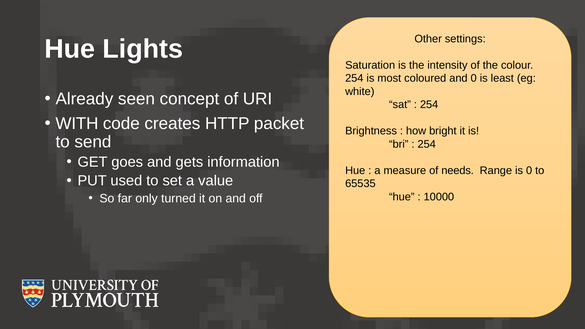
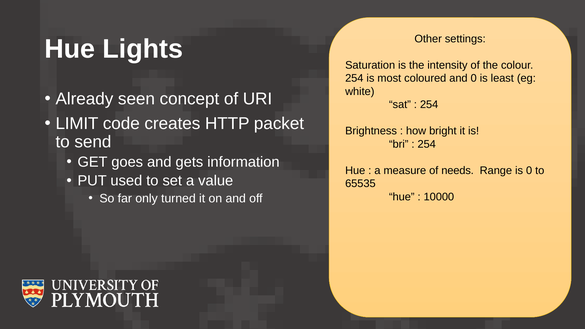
WITH: WITH -> LIMIT (77, 123)
